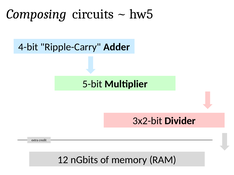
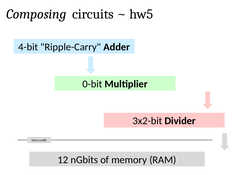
5-bit: 5-bit -> 0-bit (92, 84)
